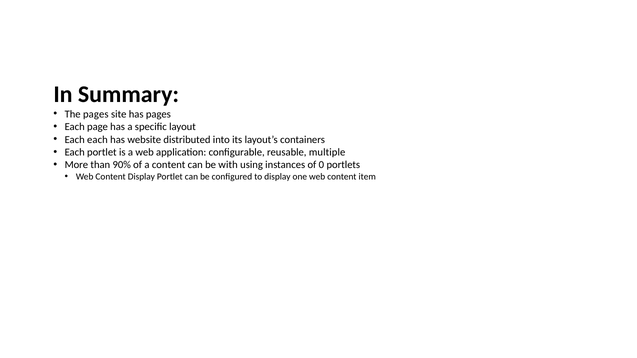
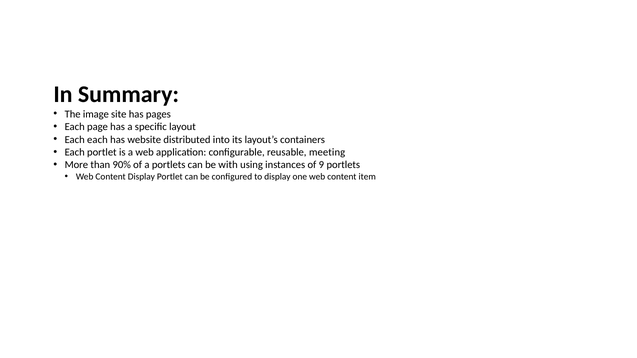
The pages: pages -> image (96, 114)
multiple: multiple -> meeting (327, 152)
a content: content -> portlets (169, 165)
0: 0 -> 9 (321, 165)
